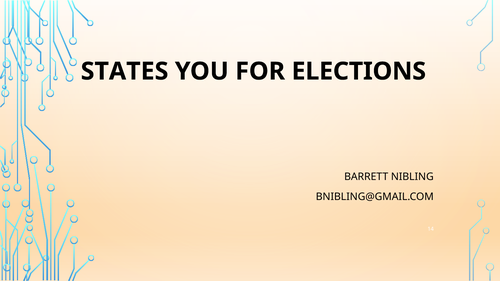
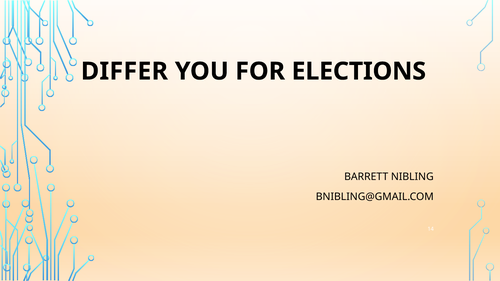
STATES: STATES -> DIFFER (124, 71)
